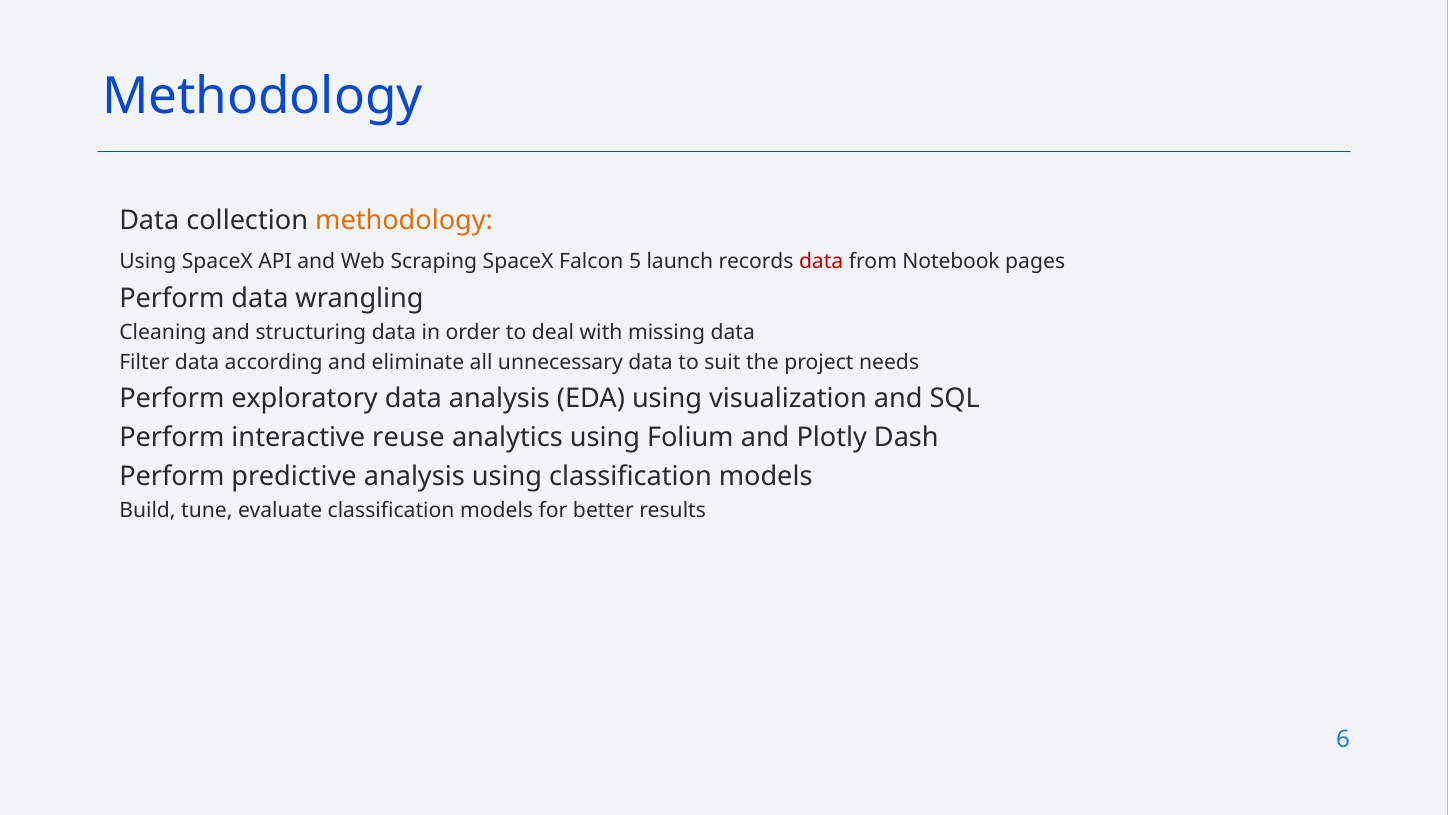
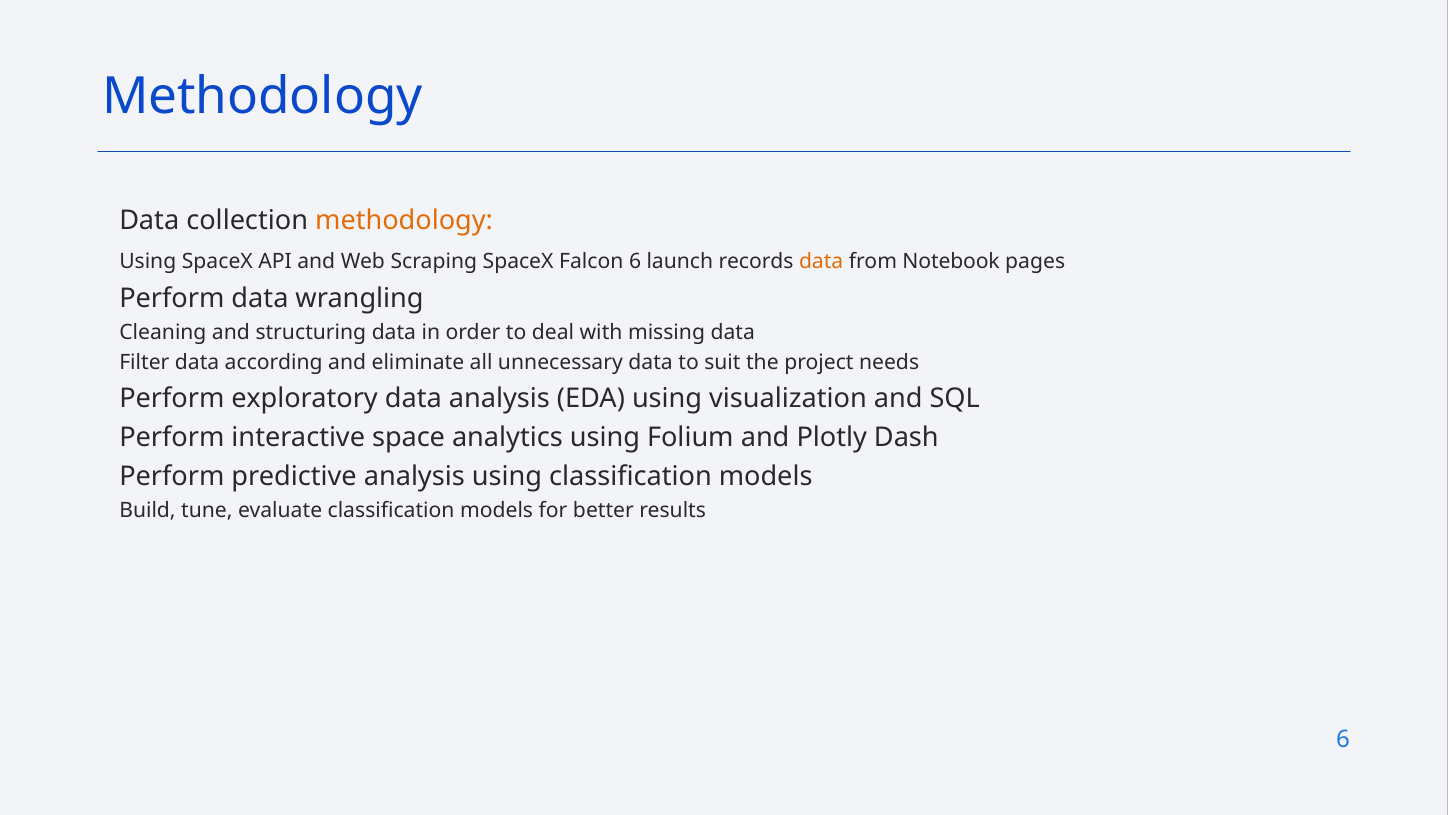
Falcon 5: 5 -> 6 (635, 261)
data colour: red -> orange (821, 261)
reuse: reuse -> space (409, 437)
